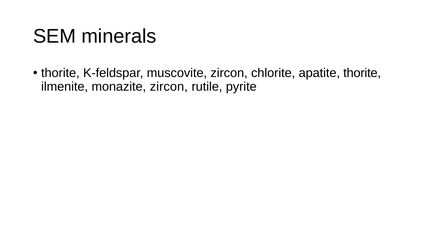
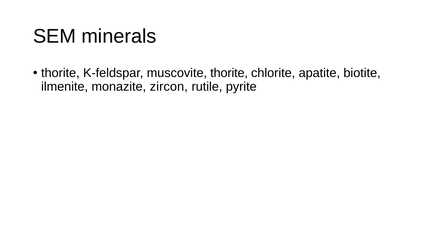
muscovite zircon: zircon -> thorite (229, 73)
apatite thorite: thorite -> biotite (362, 73)
